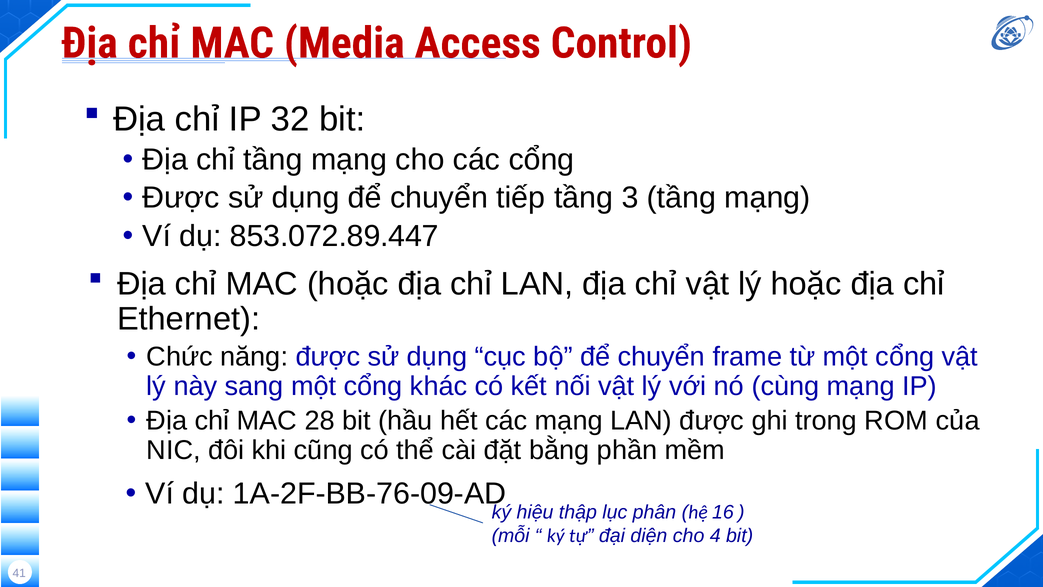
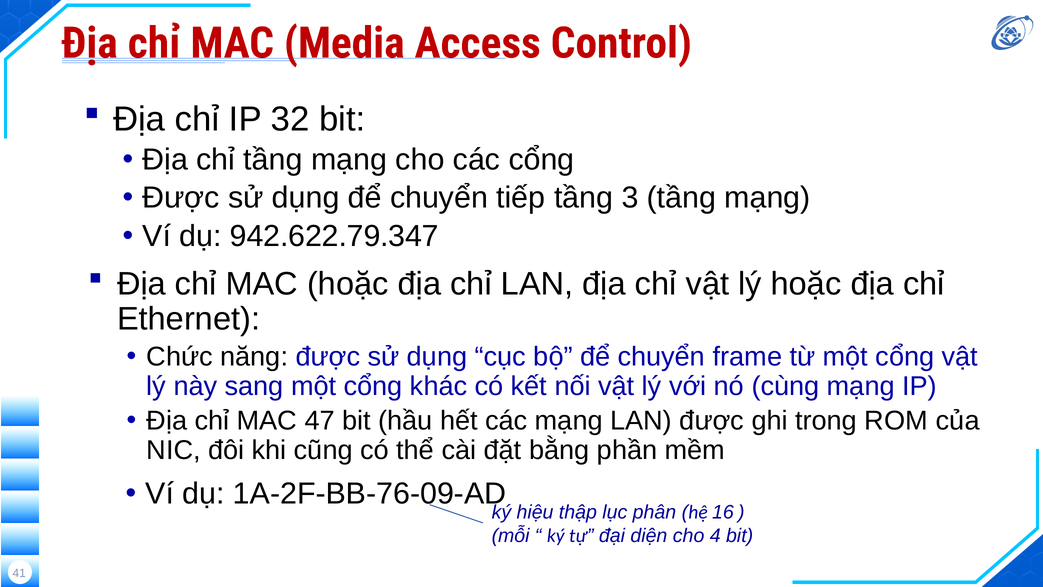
853.072.89.447: 853.072.89.447 -> 942.622.79.347 (334, 236)
28: 28 -> 47 (320, 421)
